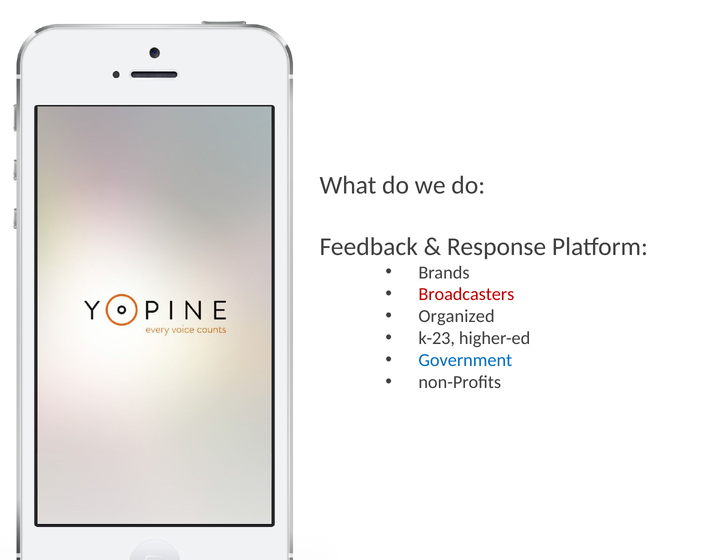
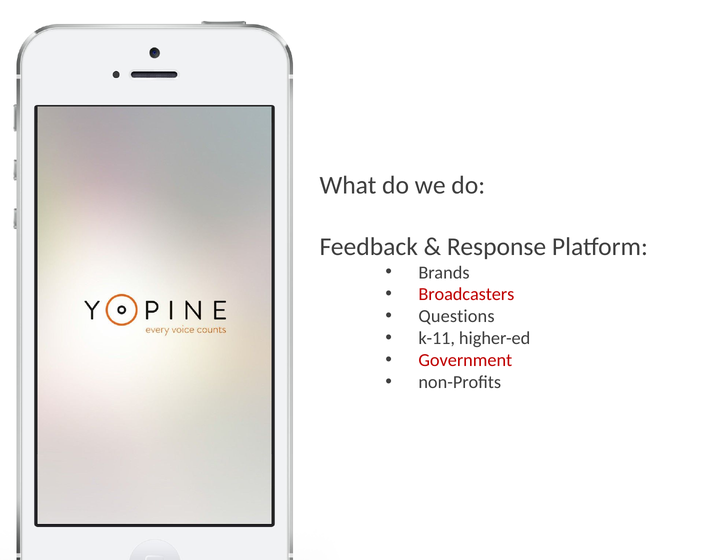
Organized: Organized -> Questions (456, 317)
k-23: k-23 -> k-11 (437, 339)
Government colour: blue -> red (465, 361)
